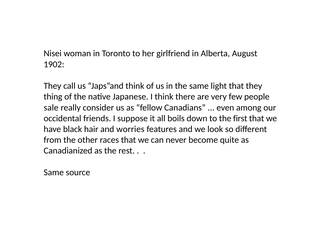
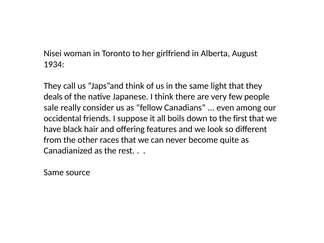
1902: 1902 -> 1934 (54, 64)
thing: thing -> deals (53, 97)
worries: worries -> offering (130, 129)
